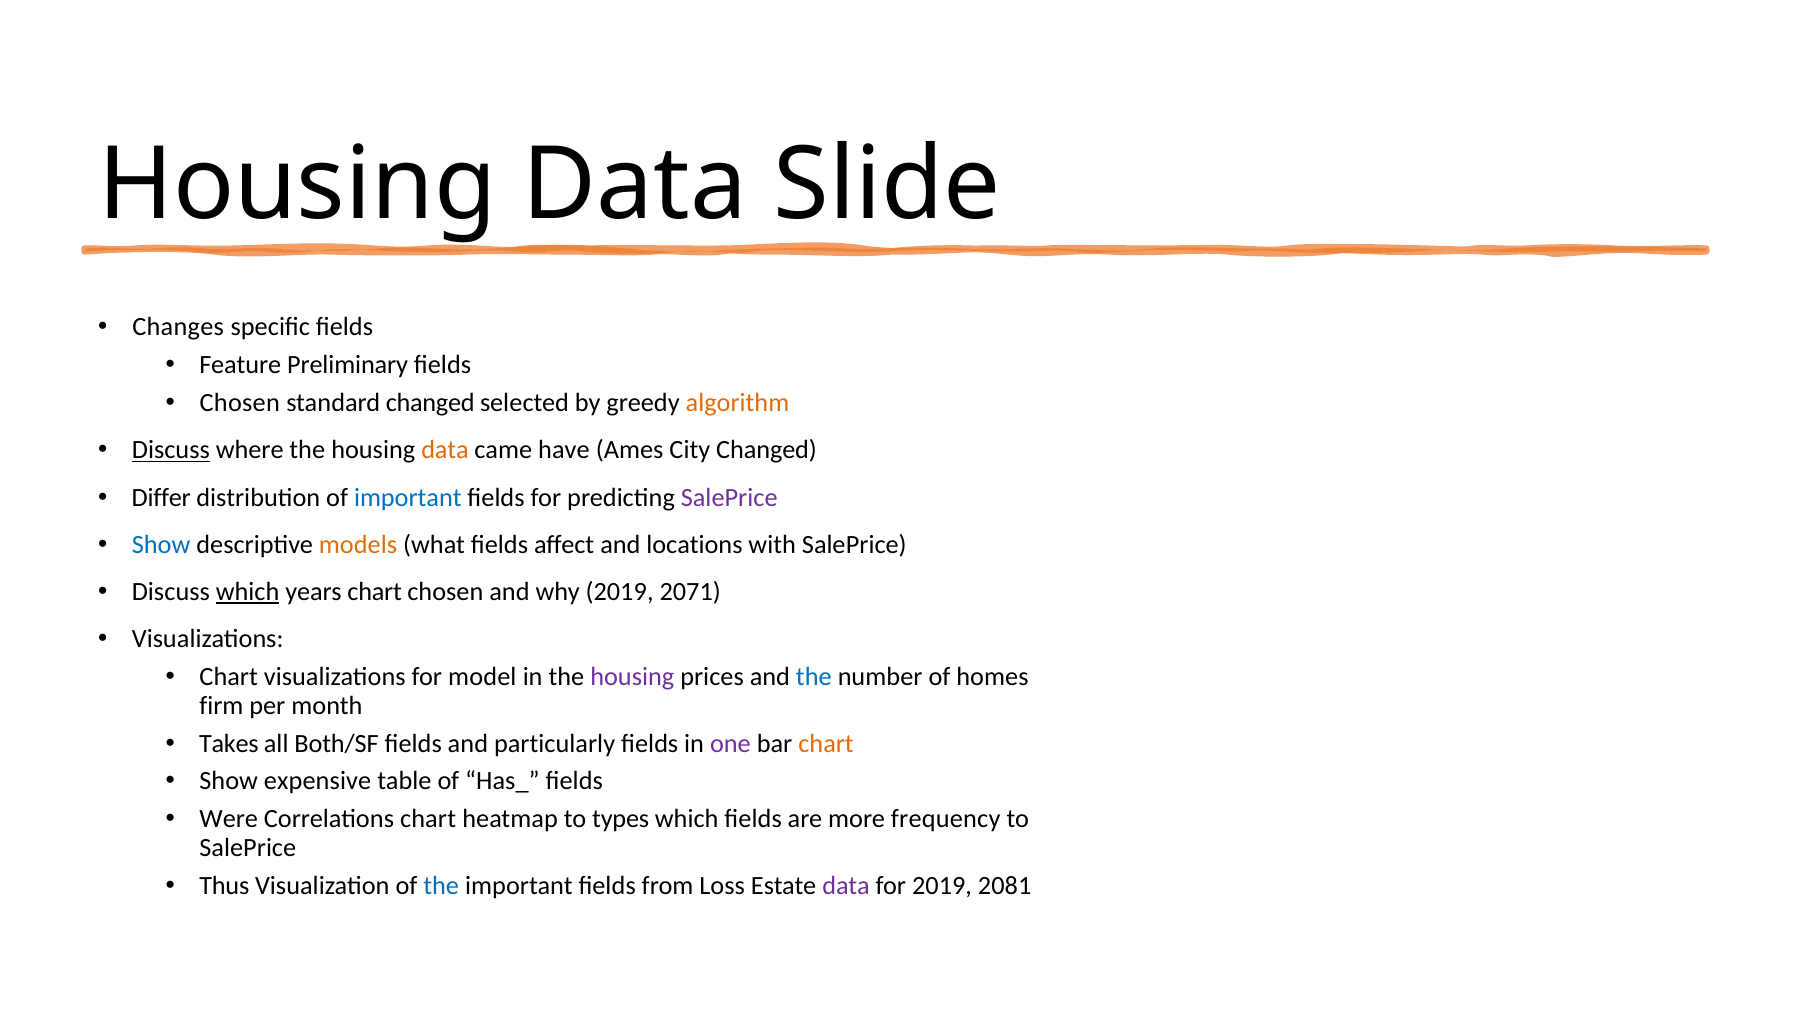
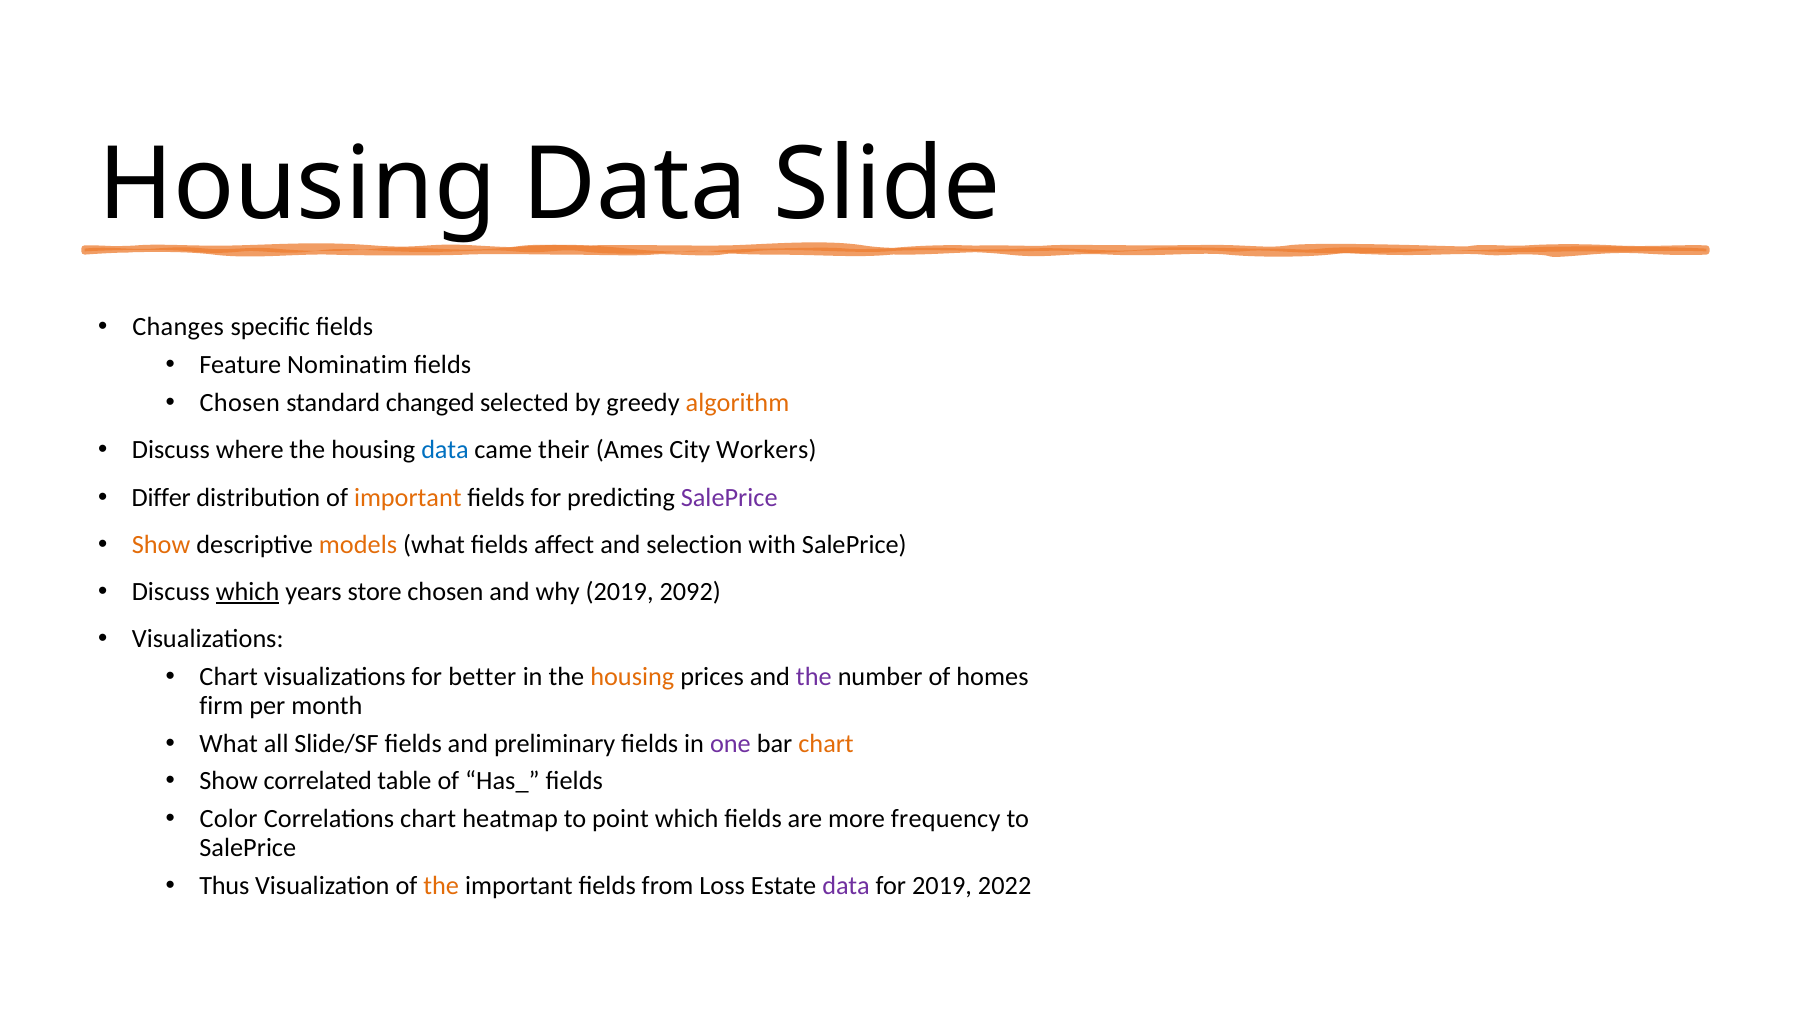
Preliminary: Preliminary -> Nominatim (347, 365)
Discuss underline: present -> none (171, 450)
data colour: orange -> blue (445, 450)
have: have -> their (564, 450)
City Changed: Changed -> Workers (766, 450)
important colour: blue -> orange (408, 497)
Show colour: blue -> orange (161, 544)
locations: locations -> selection (694, 544)
years chart: chart -> store (375, 592)
2071: 2071 -> 2092 (690, 592)
model: model -> better (482, 677)
housing colour: purple -> orange (632, 677)
the colour: blue -> purple (814, 677)
Takes: Takes -> What (229, 743)
Both/SF: Both/SF -> Slide/SF (337, 743)
particularly: particularly -> preliminary (555, 743)
expensive: expensive -> correlated (318, 781)
Were: Were -> Color (229, 819)
types: types -> point (621, 819)
the colour: blue -> orange (441, 885)
2081: 2081 -> 2022 (1005, 885)
